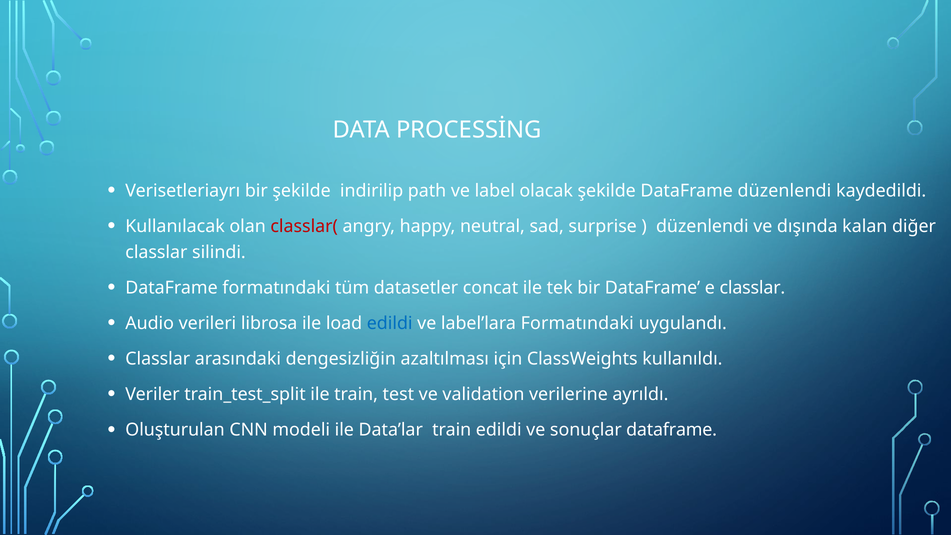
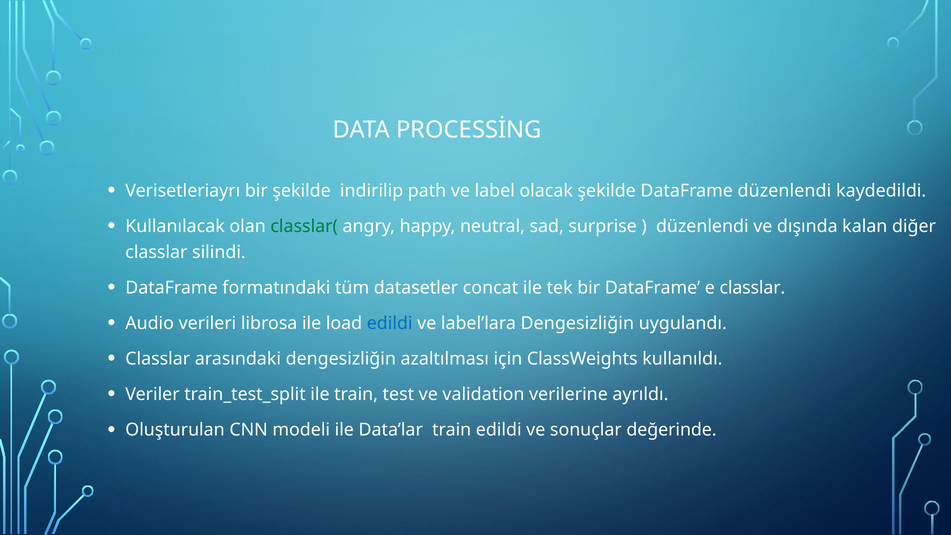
classlar( colour: red -> green (304, 226)
label’lara Formatındaki: Formatındaki -> Dengesizliğin (577, 323)
sonuçlar dataframe: dataframe -> değerinde (672, 430)
